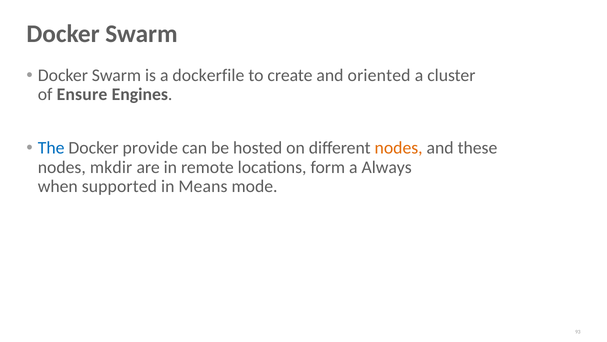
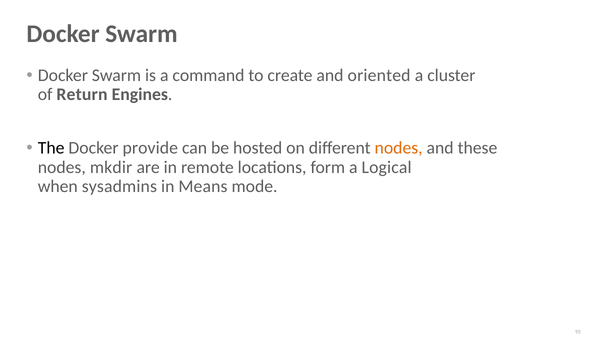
dockerfile: dockerfile -> command (208, 75)
Ensure: Ensure -> Return (82, 94)
The colour: blue -> black (51, 148)
Always: Always -> Logical (387, 167)
supported: supported -> sysadmins (119, 186)
